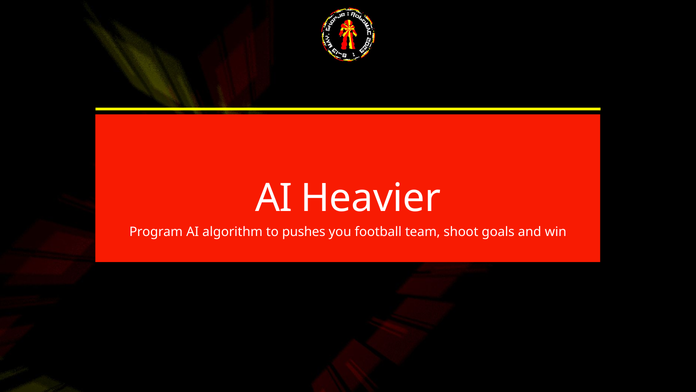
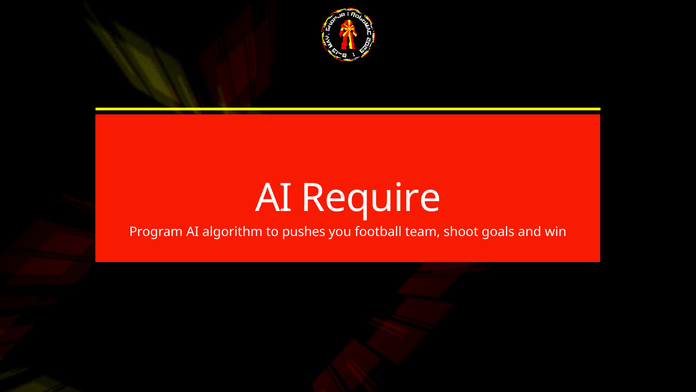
Heavier: Heavier -> Require (371, 198)
